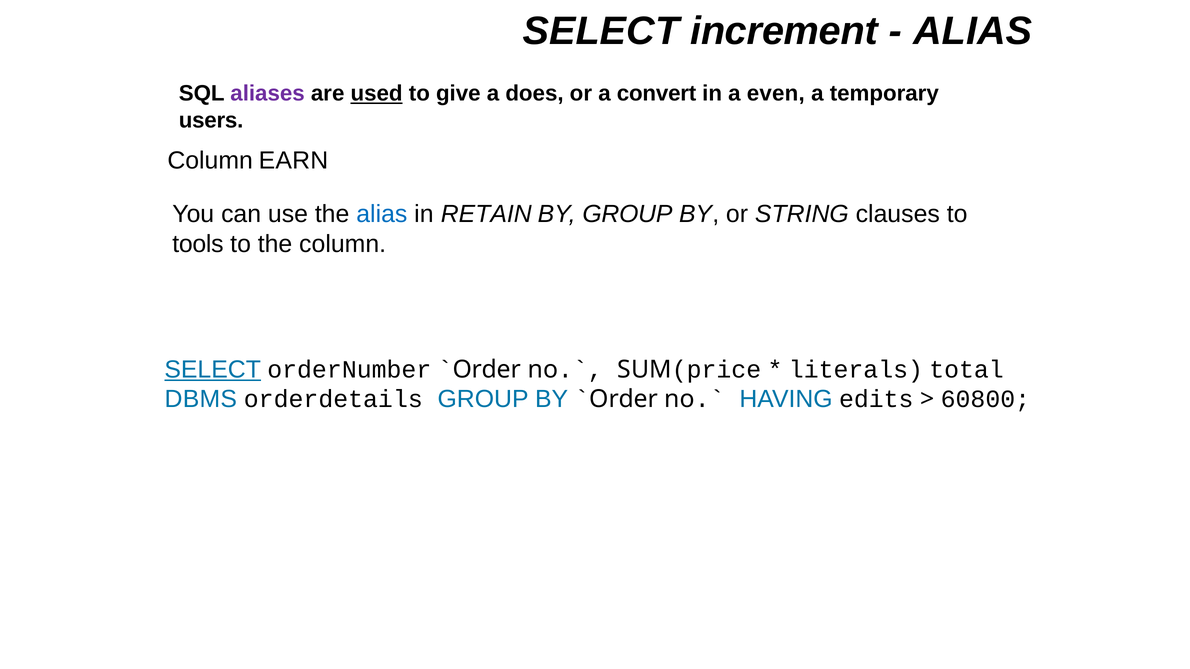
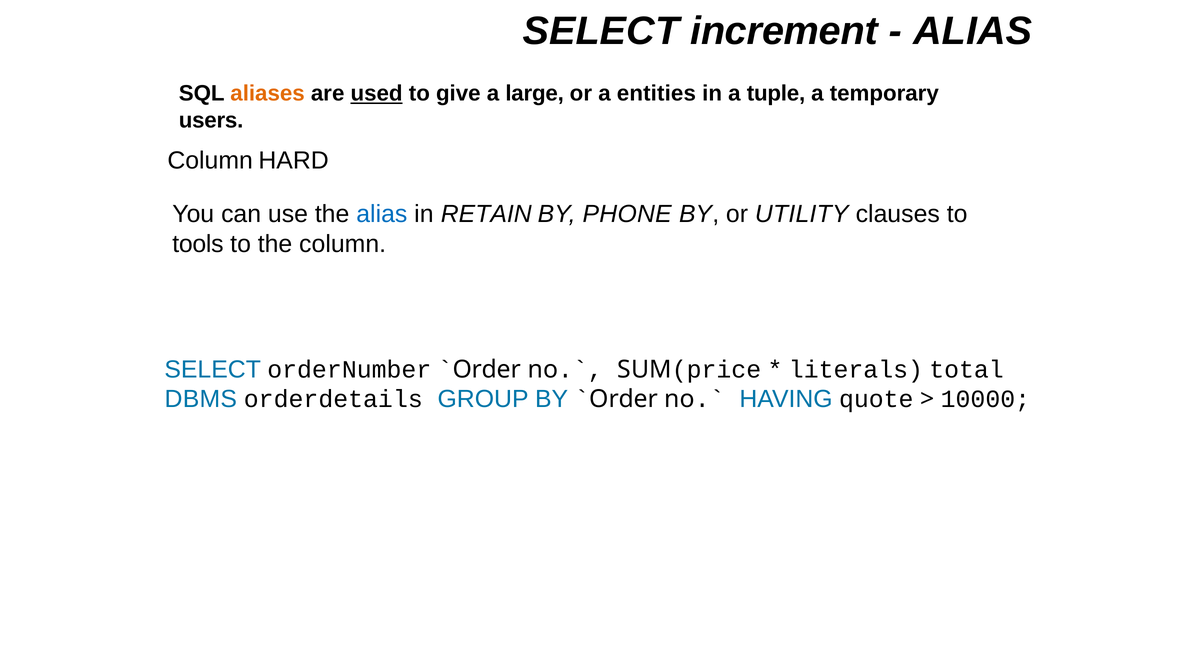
aliases colour: purple -> orange (268, 94)
does: does -> large (535, 94)
convert: convert -> entities (656, 94)
even: even -> tuple (776, 94)
EARN: EARN -> HARD (294, 160)
BY GROUP: GROUP -> PHONE (627, 214)
STRING: STRING -> UTILITY (802, 214)
SELECT underline: present -> none (213, 370)
edits: edits -> quote (876, 399)
60800: 60800 -> 10000 (985, 399)
